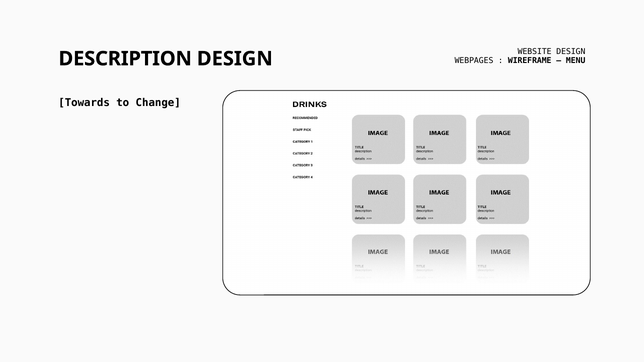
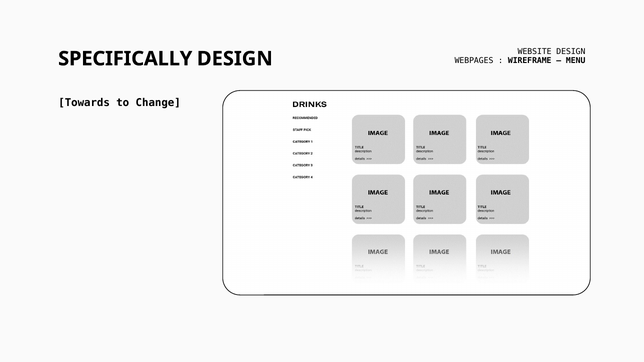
DESCRIPTION: DESCRIPTION -> SPECIFICALLY (125, 59)
